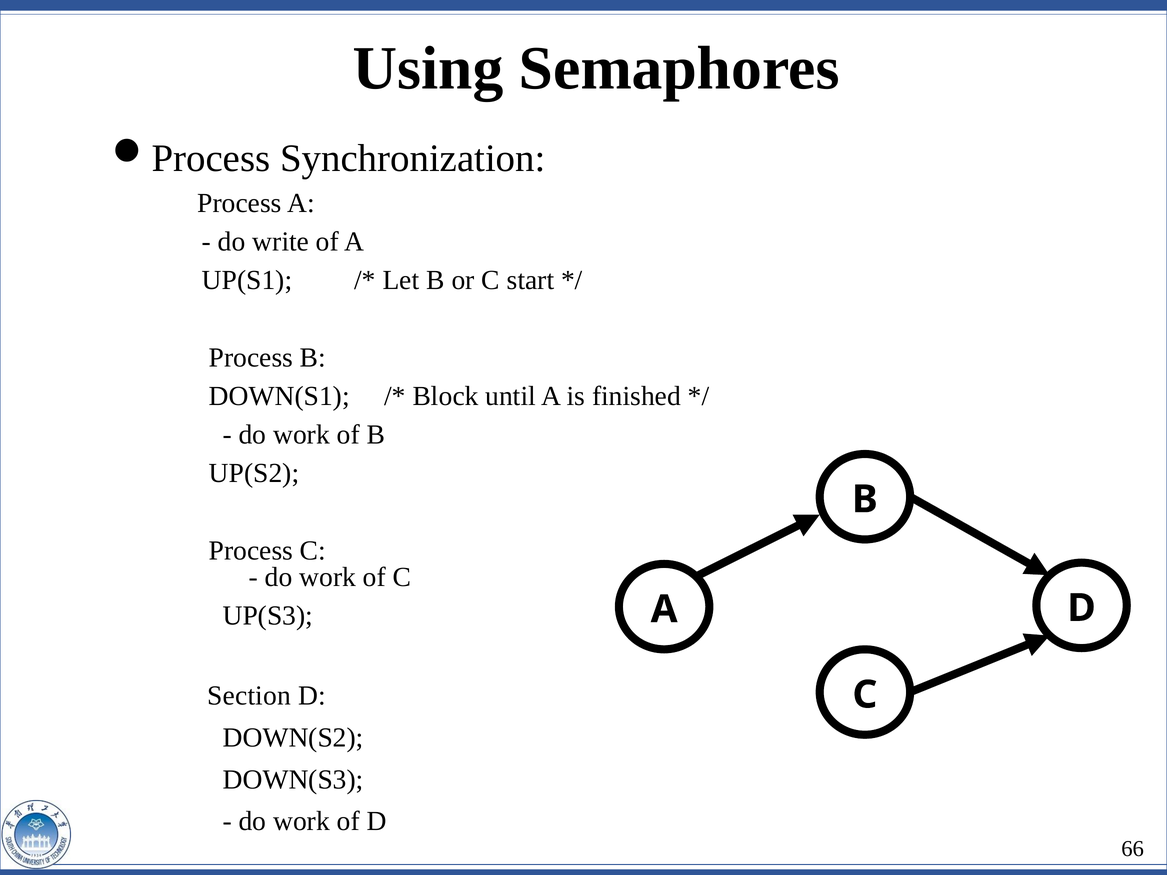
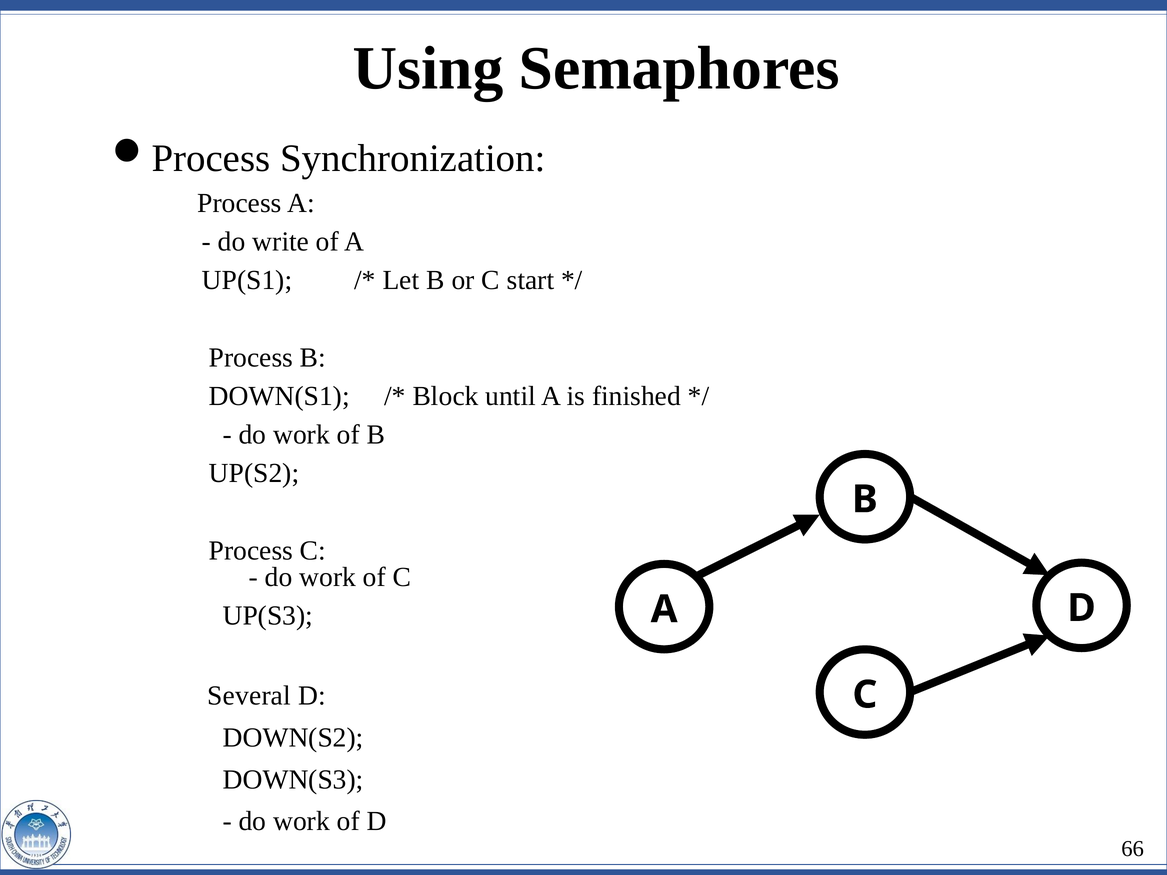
Section: Section -> Several (249, 696)
